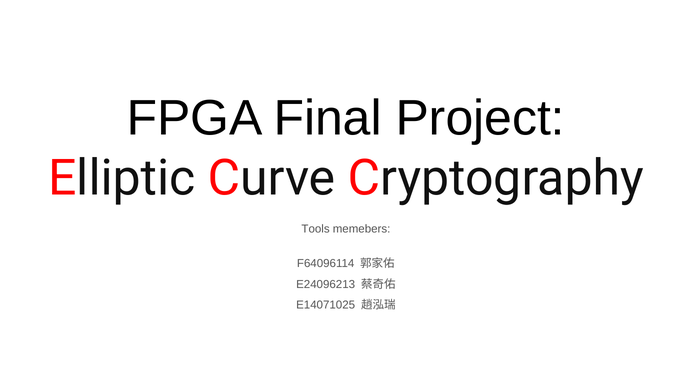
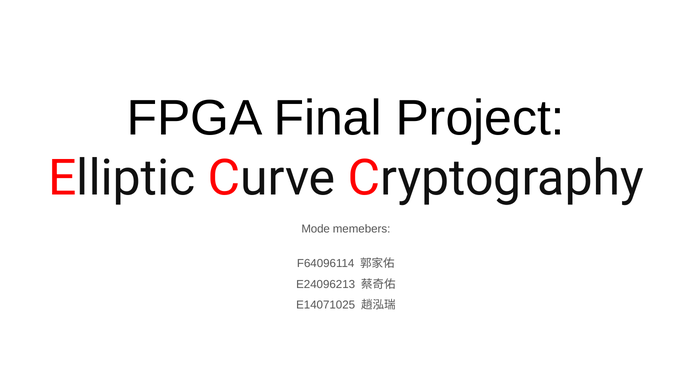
Tools: Tools -> Mode (316, 229)
